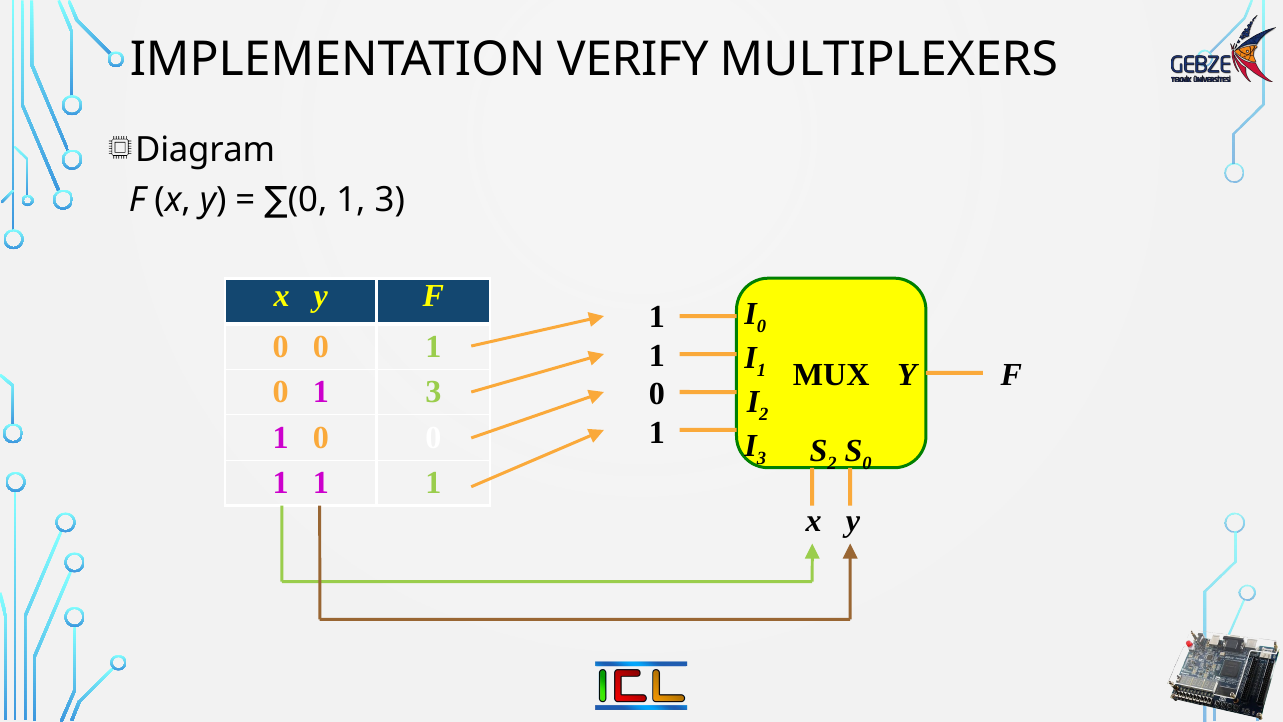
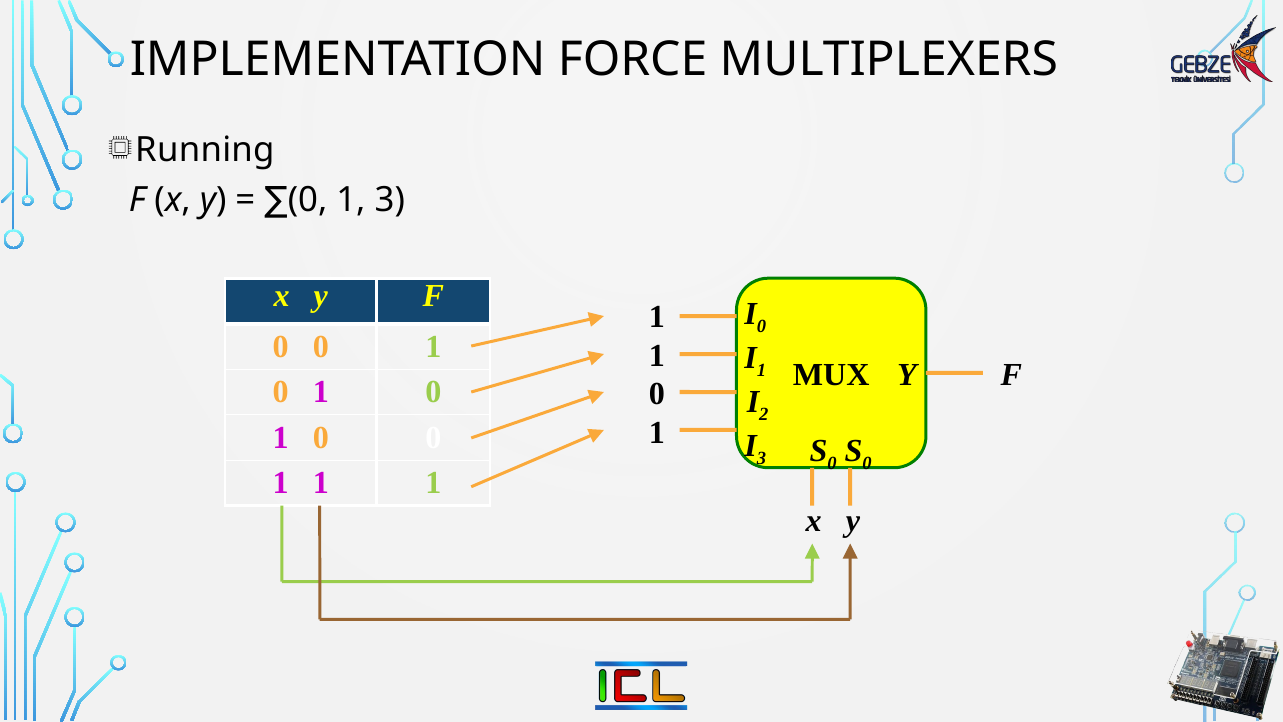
VERIFY: VERIFY -> FORCE (633, 59)
Diagram: Diagram -> Running (205, 150)
3: 3 -> 0 (433, 392)
2: 2 -> 0 (832, 464)
